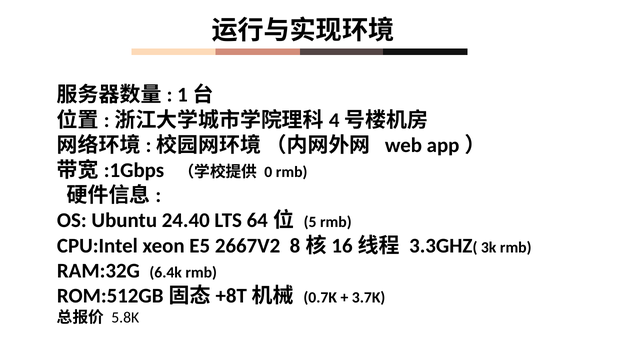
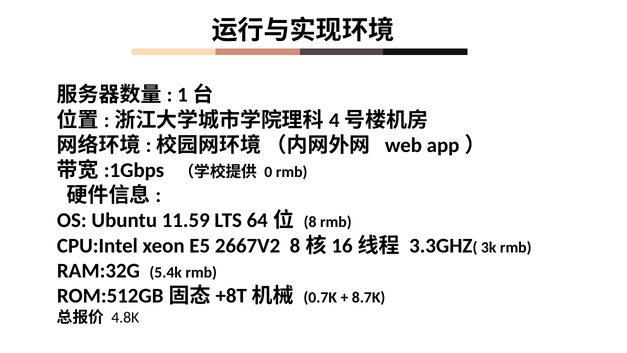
24.40: 24.40 -> 11.59 (186, 220)
5: 5 -> 8 (310, 222)
6.4k: 6.4k -> 5.4k (166, 272)
3.7K: 3.7K -> 8.7K (369, 297)
5.8K: 5.8K -> 4.8K (125, 317)
